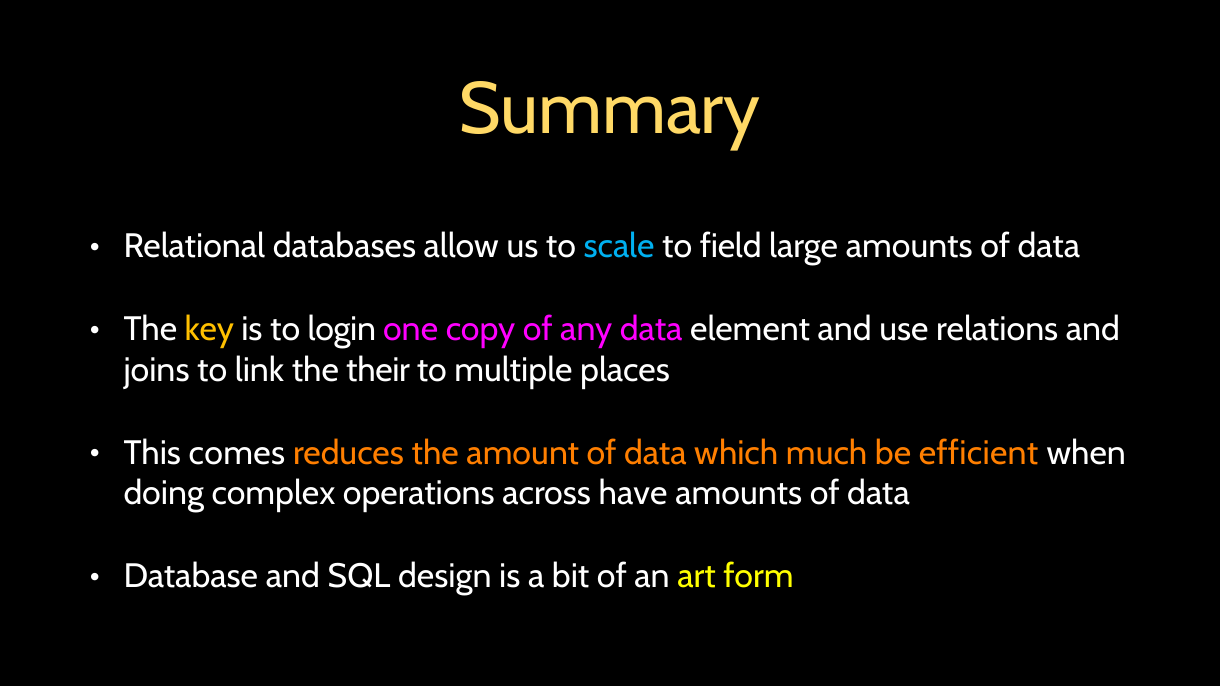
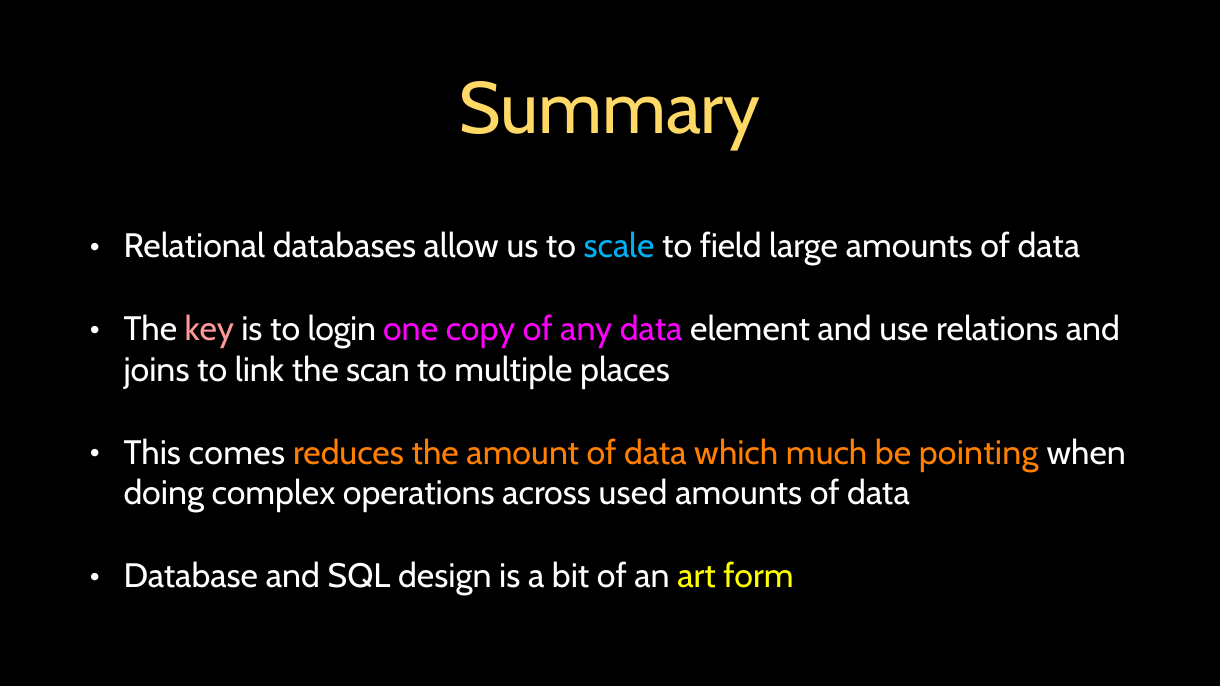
key colour: yellow -> pink (209, 329)
their: their -> scan (378, 370)
efficient: efficient -> pointing (979, 453)
have: have -> used (633, 494)
